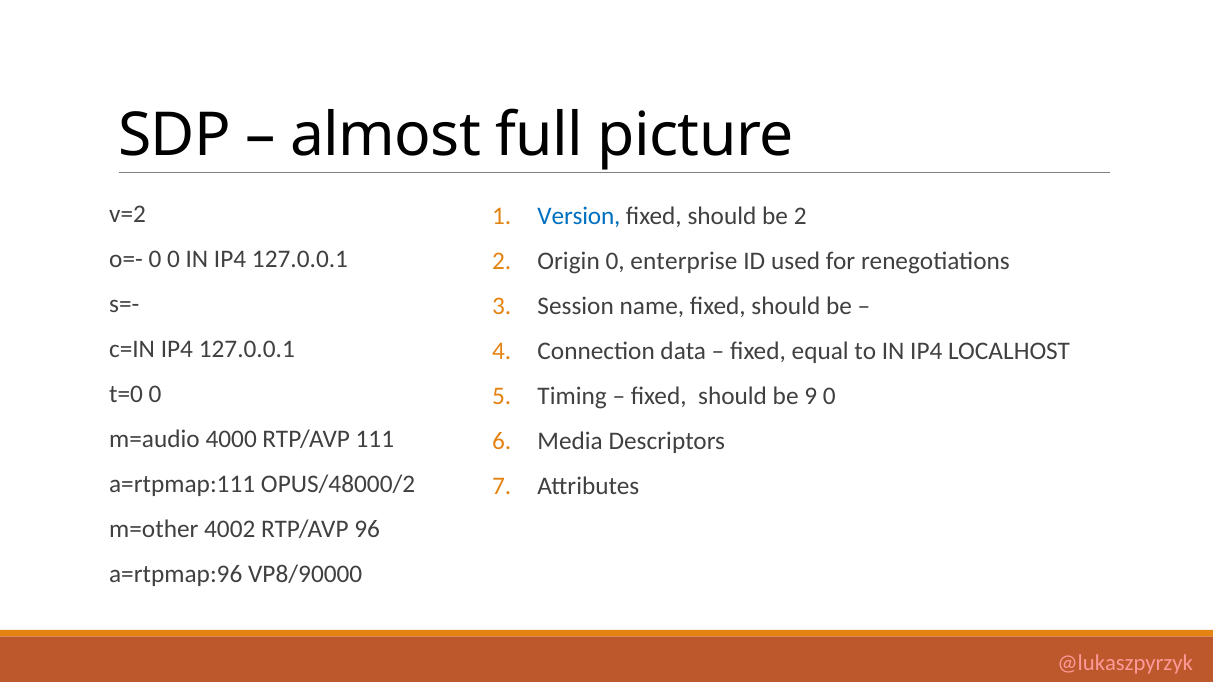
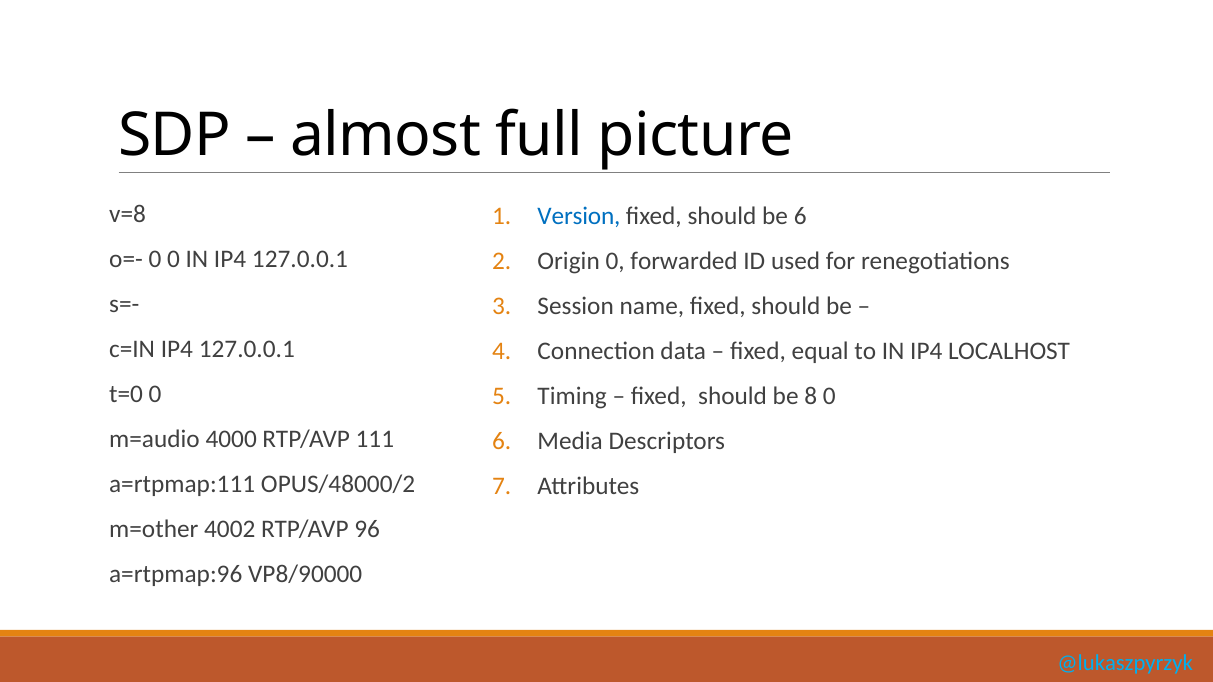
v=2: v=2 -> v=8 (128, 214)
be 2: 2 -> 6 (800, 216)
enterprise: enterprise -> forwarded (684, 261)
9: 9 -> 8 (811, 396)
@lukaszpyrzyk colour: pink -> light blue (1125, 663)
